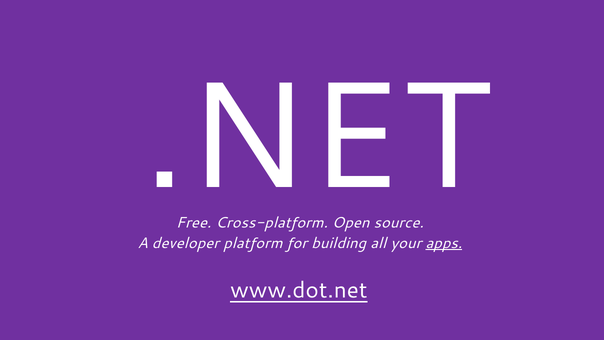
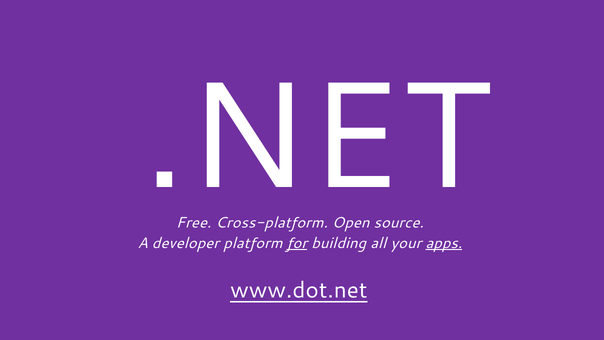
for underline: none -> present (297, 243)
